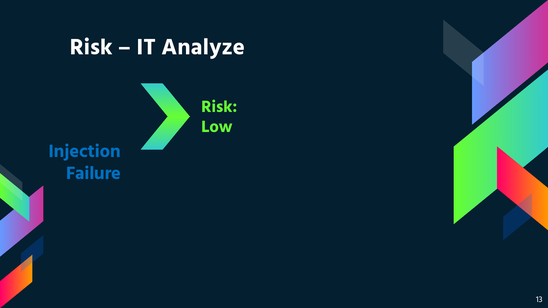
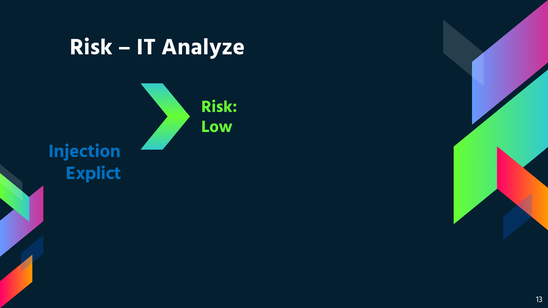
Failure: Failure -> Explict (94, 173)
